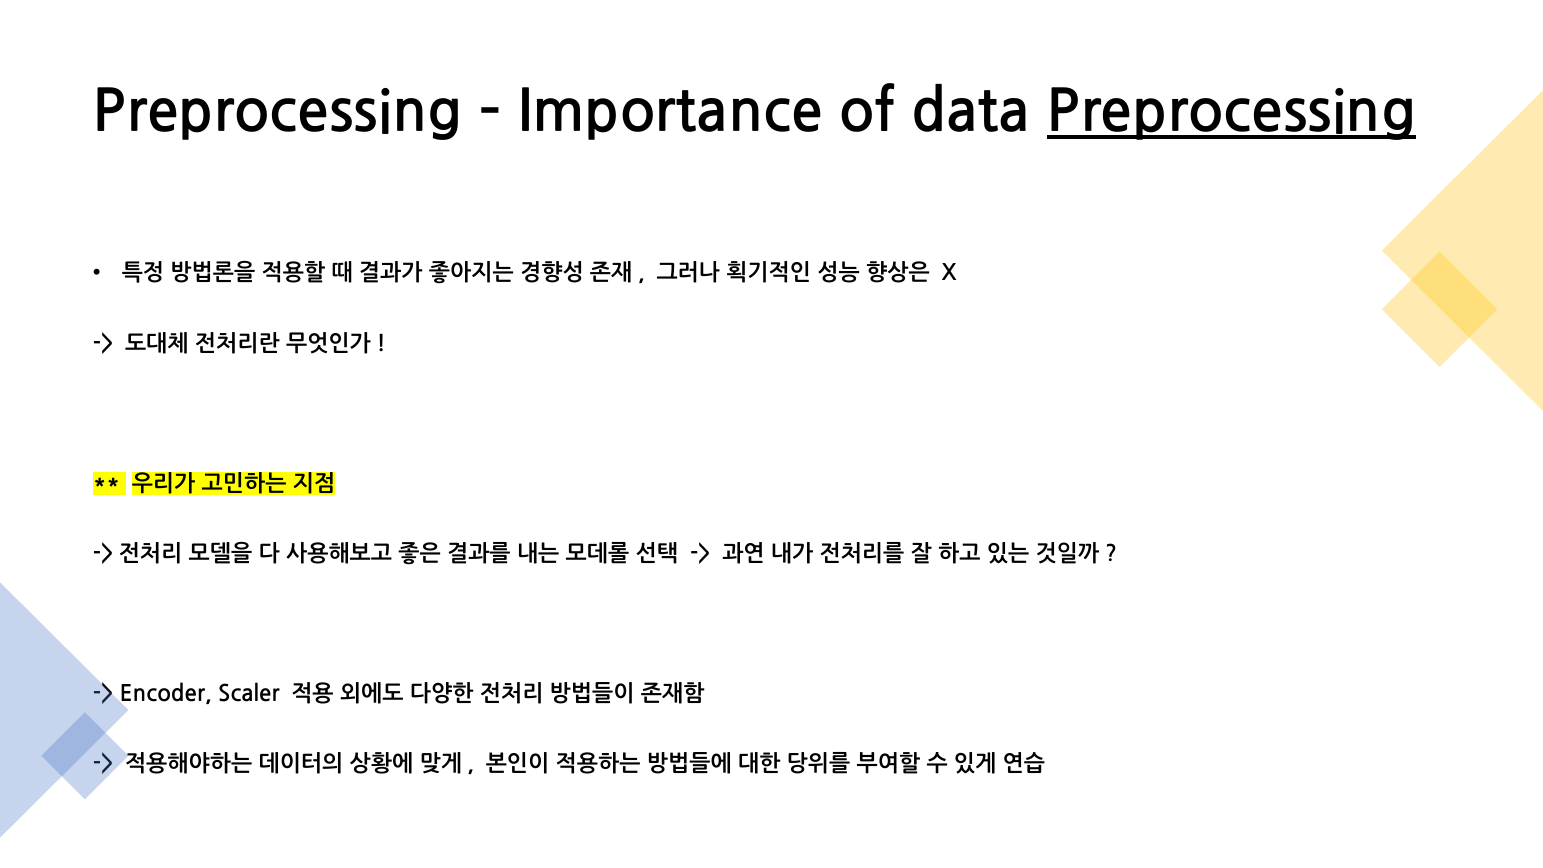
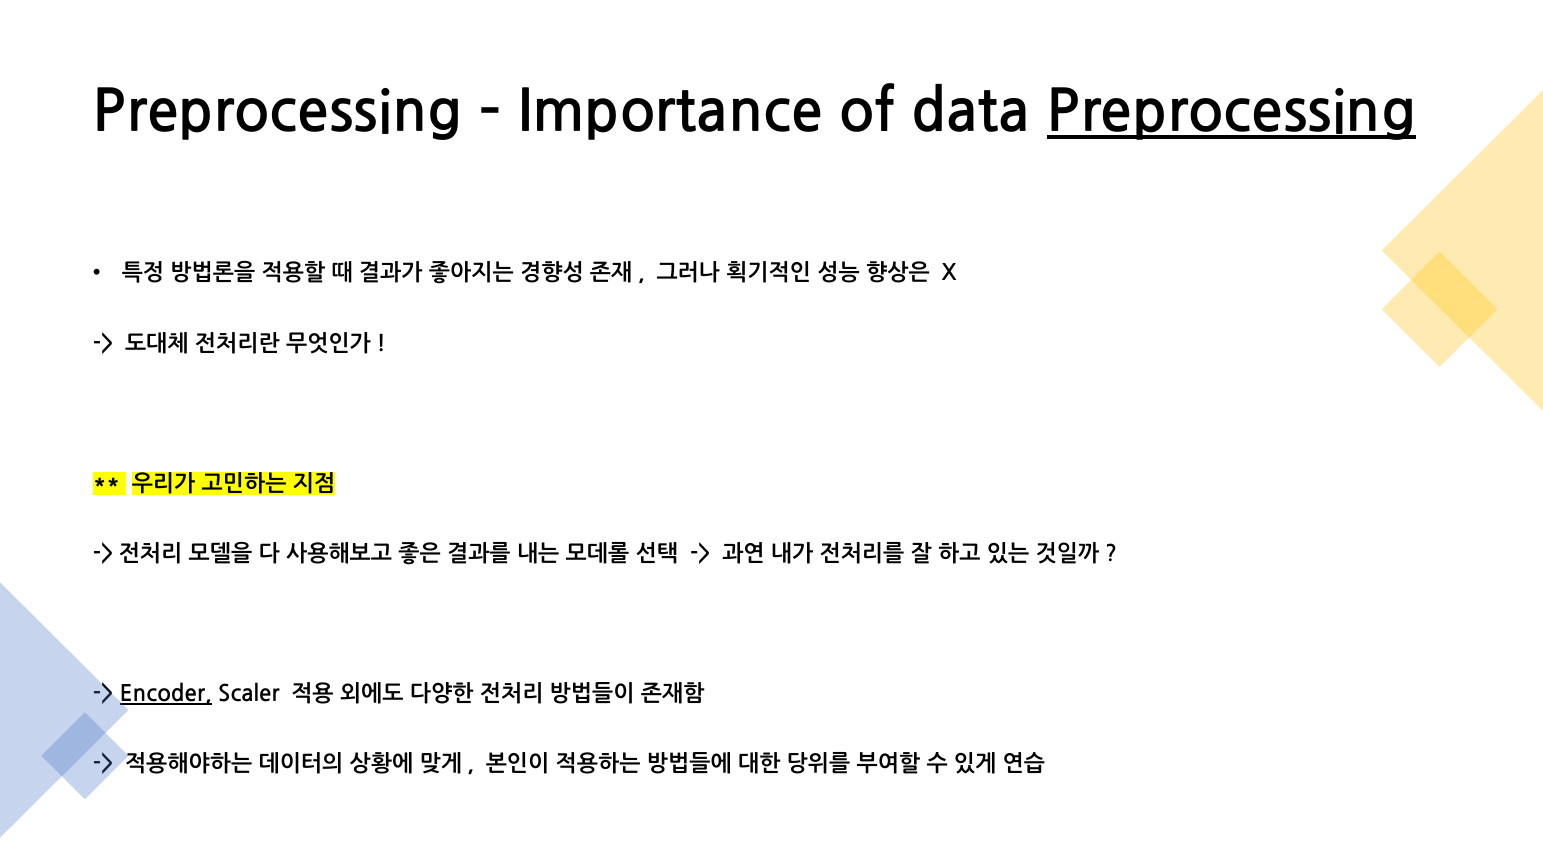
Encoder underline: none -> present (166, 694)
